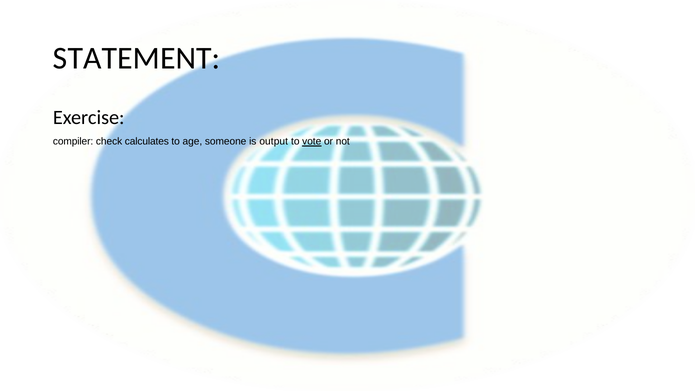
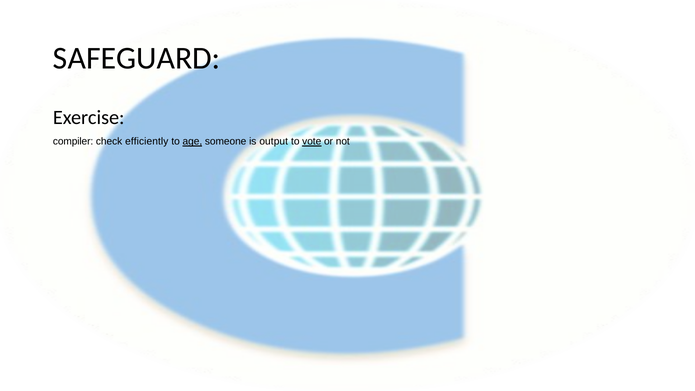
STATEMENT: STATEMENT -> SAFEGUARD (137, 58)
calculates: calculates -> efficiently (147, 142)
age underline: none -> present (192, 142)
